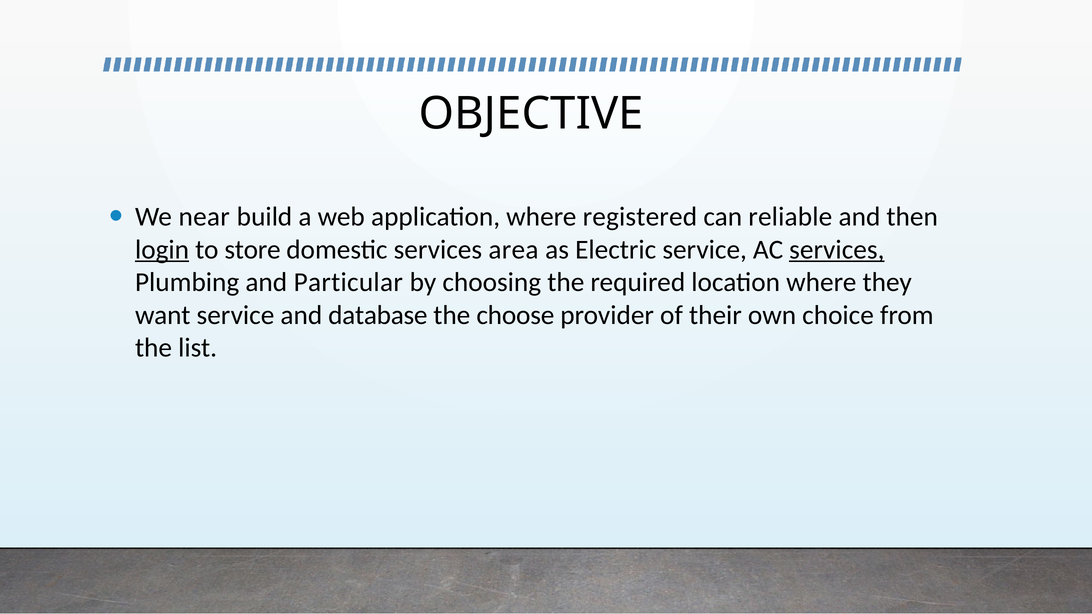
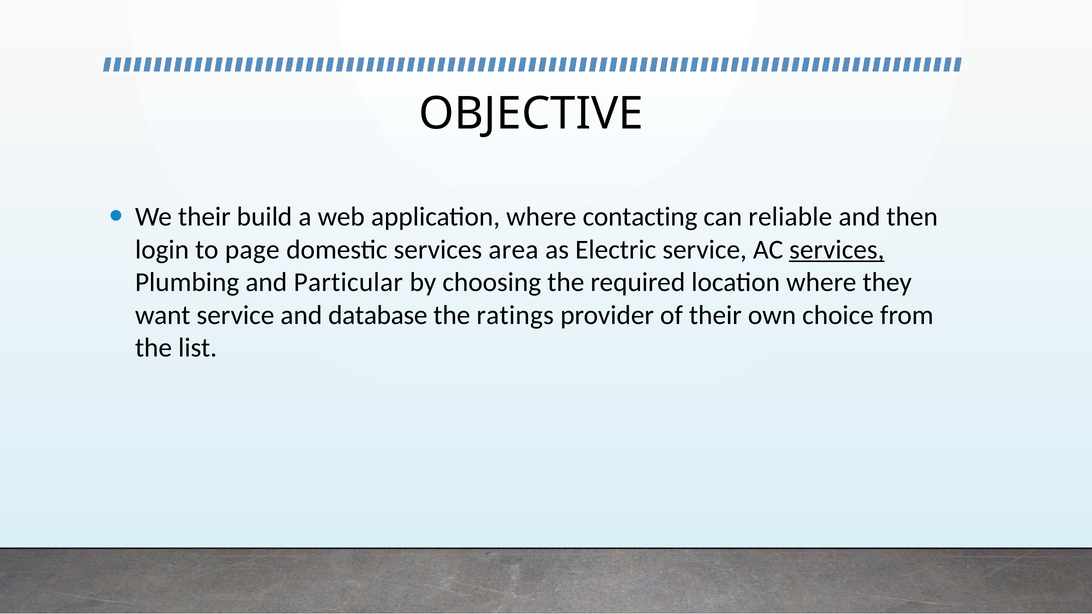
We near: near -> their (204, 217)
registered: registered -> contacting (640, 217)
login underline: present -> none (162, 250)
store: store -> page (252, 250)
choose: choose -> ratings (515, 315)
